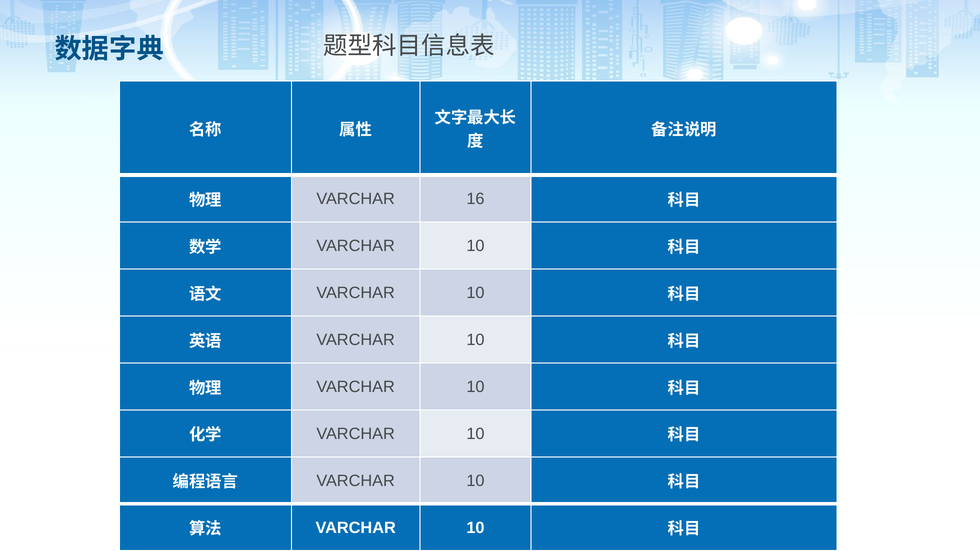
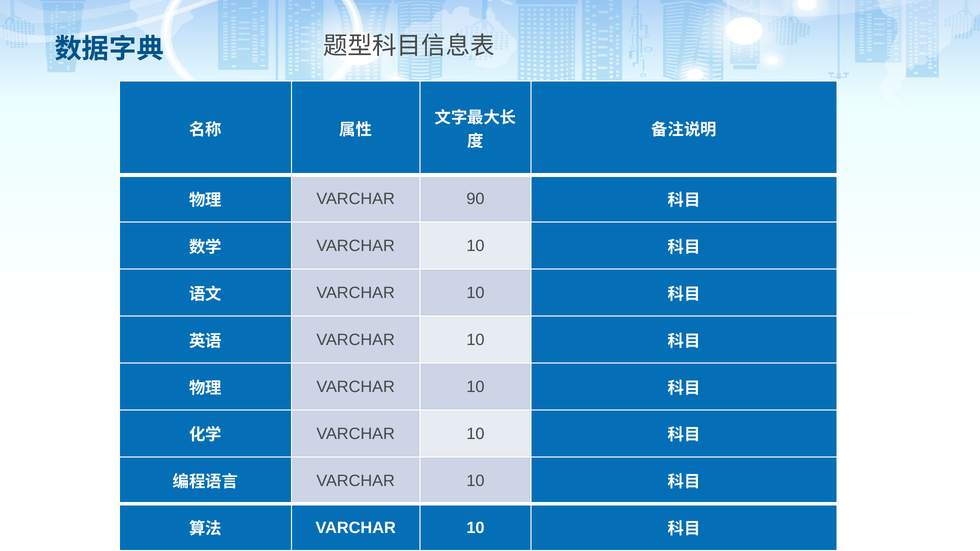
16: 16 -> 90 (476, 199)
